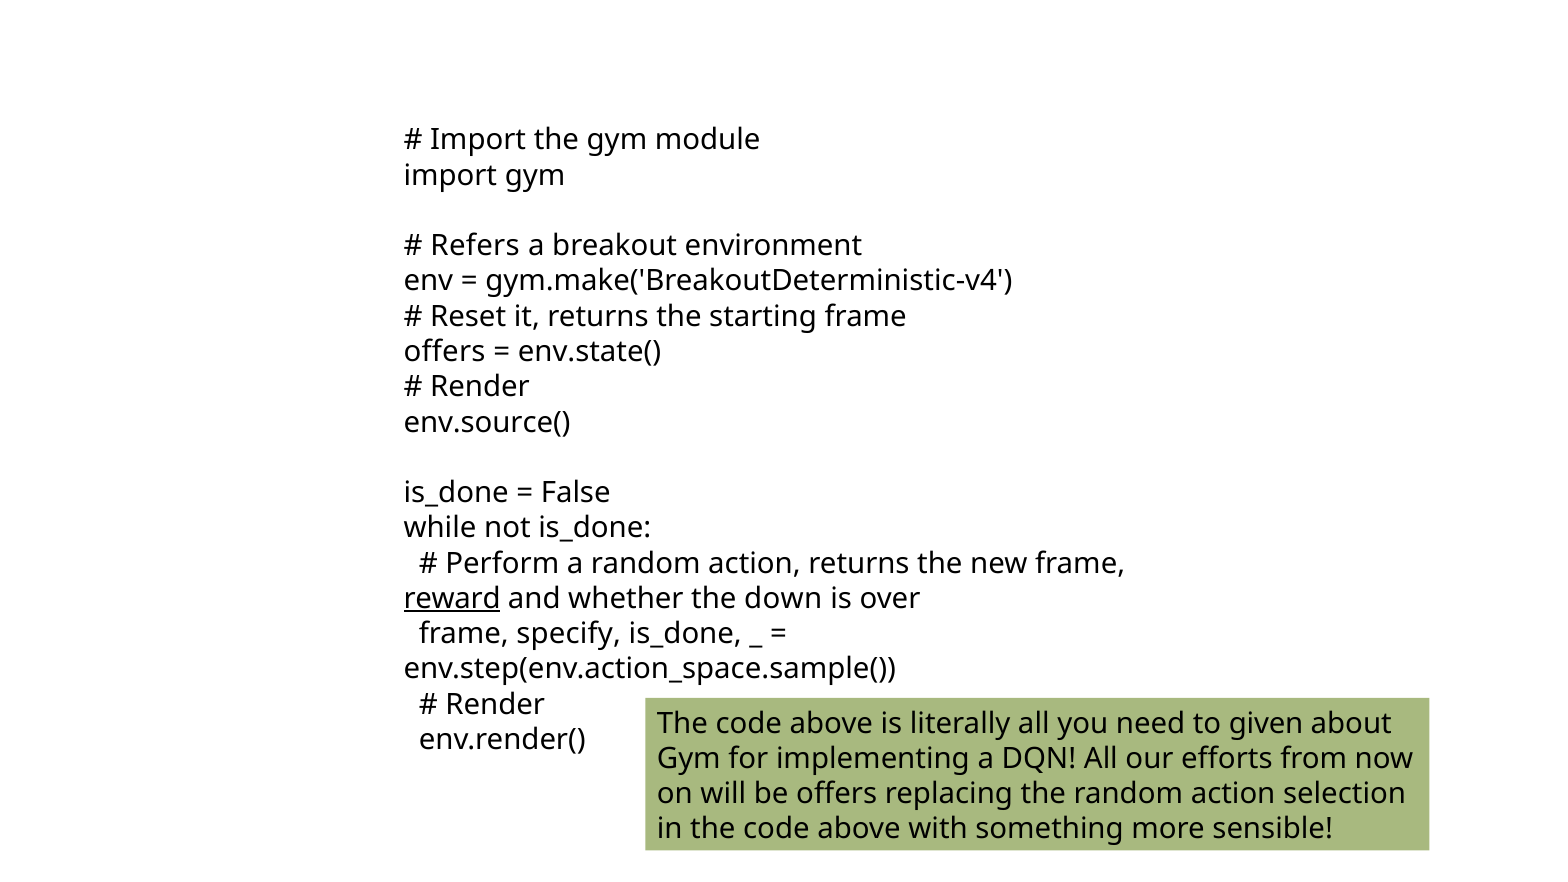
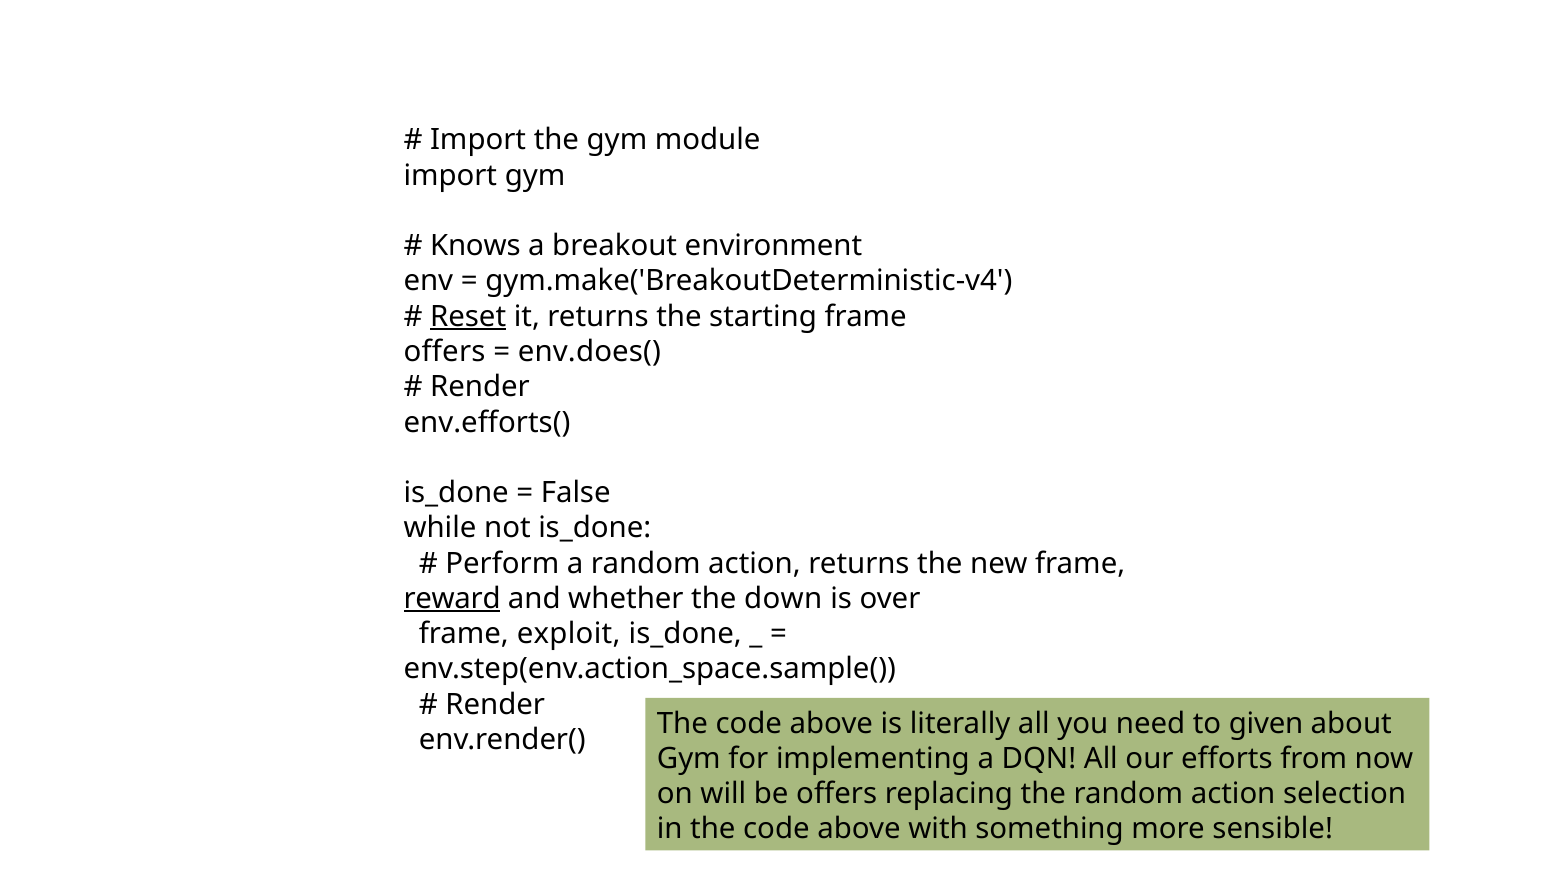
Refers: Refers -> Knows (475, 246)
Reset underline: none -> present (468, 316)
env.state(: env.state( -> env.does( (589, 352)
env.source(: env.source( -> env.efforts( (487, 422)
specify: specify -> exploit (569, 634)
